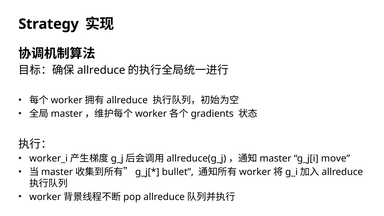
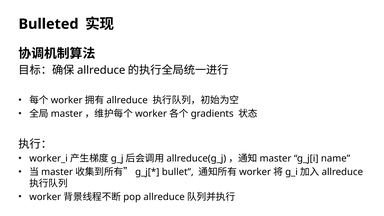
Strategy: Strategy -> Bulleted (49, 24)
move: move -> name (336, 159)
